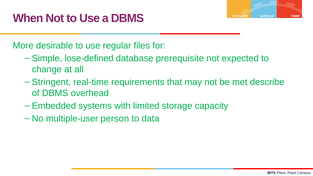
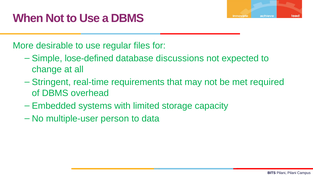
prerequisite: prerequisite -> discussions (180, 58)
describe: describe -> required (267, 82)
